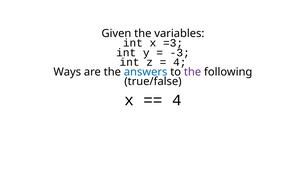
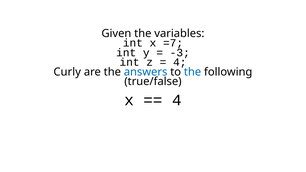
=3: =3 -> =7 (173, 43)
Ways: Ways -> Curly (67, 72)
the colour: purple -> blue (193, 72)
